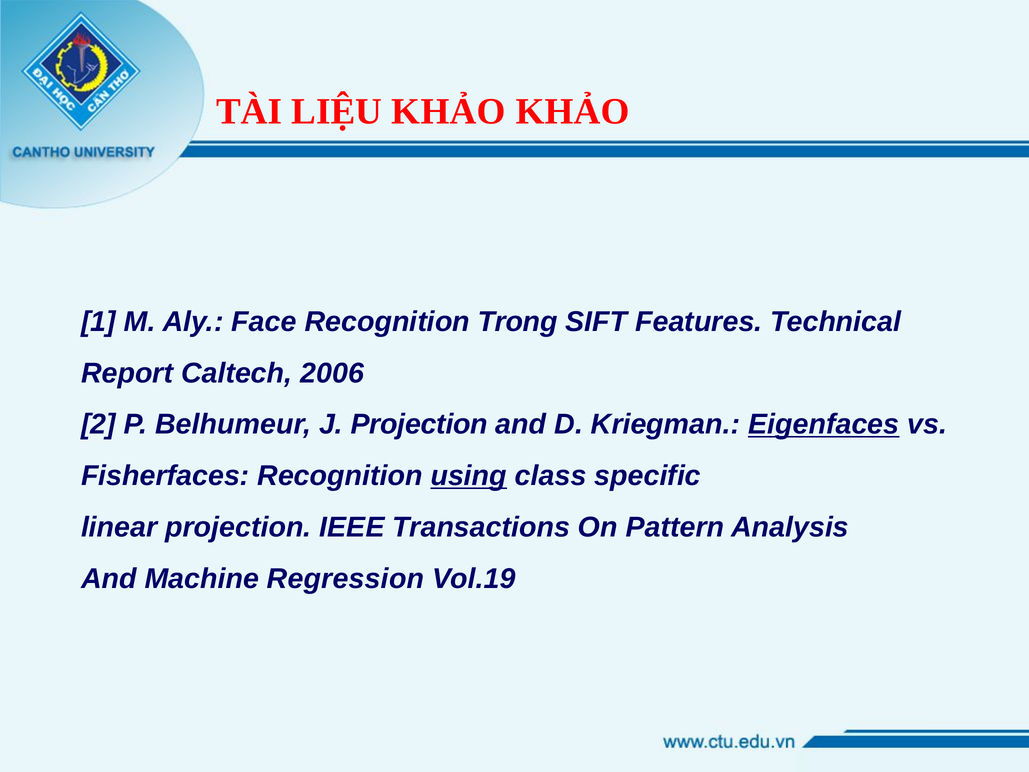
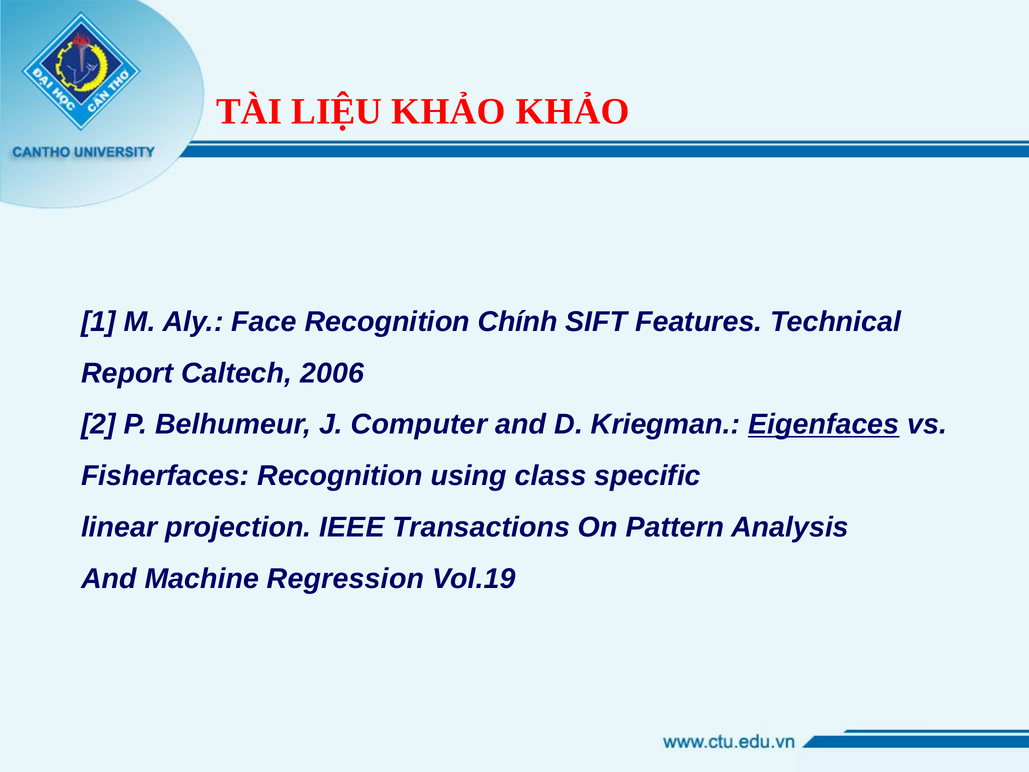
Trong: Trong -> Chính (518, 322)
J Projection: Projection -> Computer (419, 424)
using underline: present -> none (469, 476)
